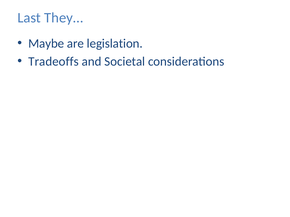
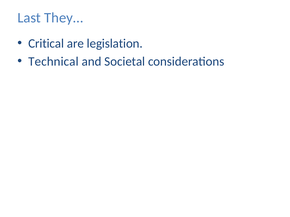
Maybe: Maybe -> Critical (46, 43)
Tradeoffs: Tradeoffs -> Technical (53, 62)
